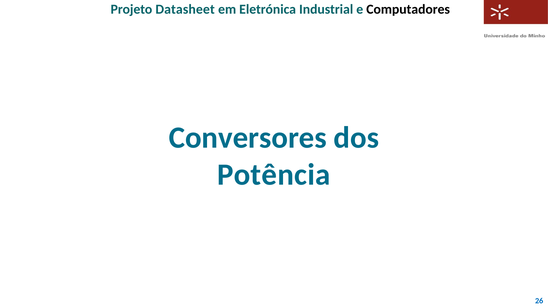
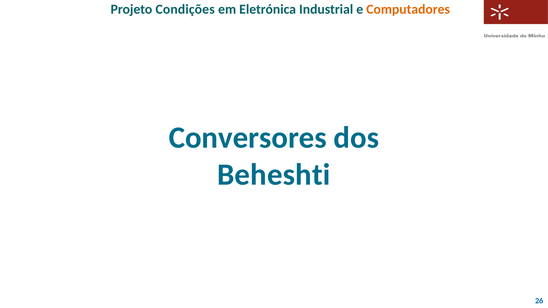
Datasheet: Datasheet -> Condições (185, 9)
Computadores colour: black -> orange (408, 9)
Potência: Potência -> Beheshti (274, 175)
